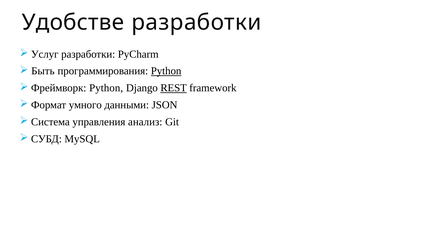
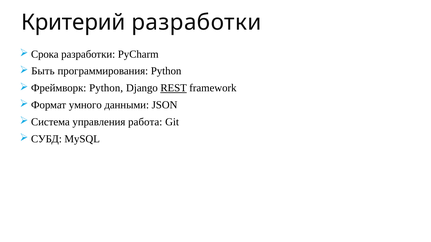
Удобстве: Удобстве -> Критерий (73, 22)
Услуг: Услуг -> Срока (45, 54)
Python underline: present -> none (166, 71)
анализ: анализ -> работа (145, 122)
